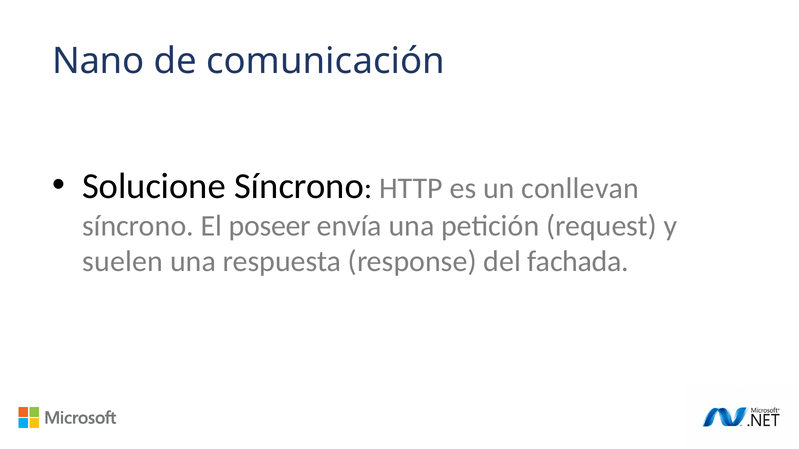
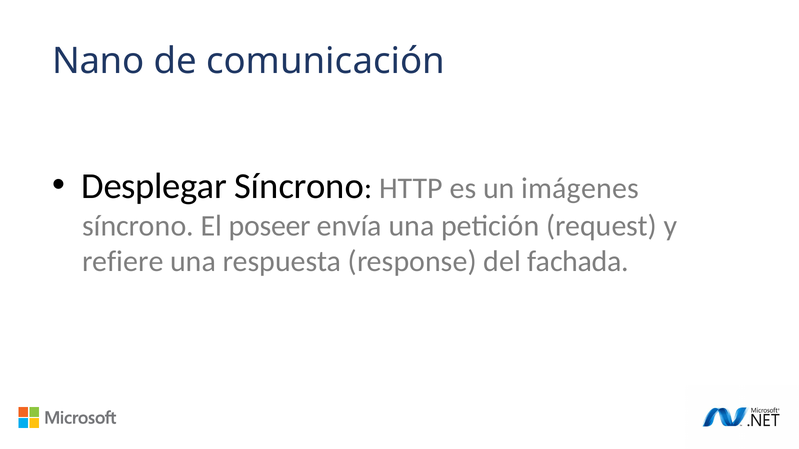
Solucione: Solucione -> Desplegar (154, 186)
conllevan: conllevan -> imágenes (580, 189)
suelen: suelen -> refiere (123, 262)
